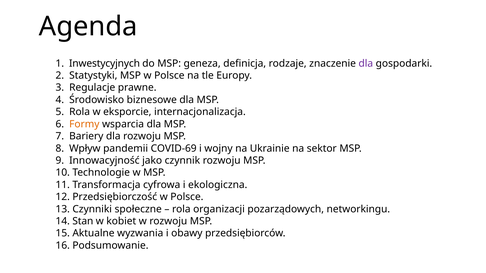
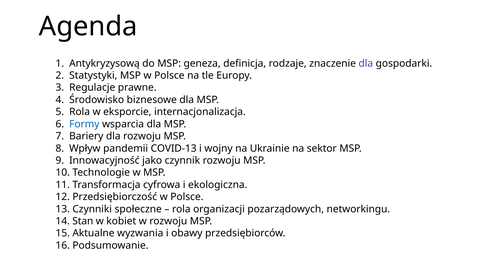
Inwestycyjnych: Inwestycyjnych -> Antykryzysową (104, 63)
Formy colour: orange -> blue (84, 124)
COVID-69: COVID-69 -> COVID-13 (174, 149)
